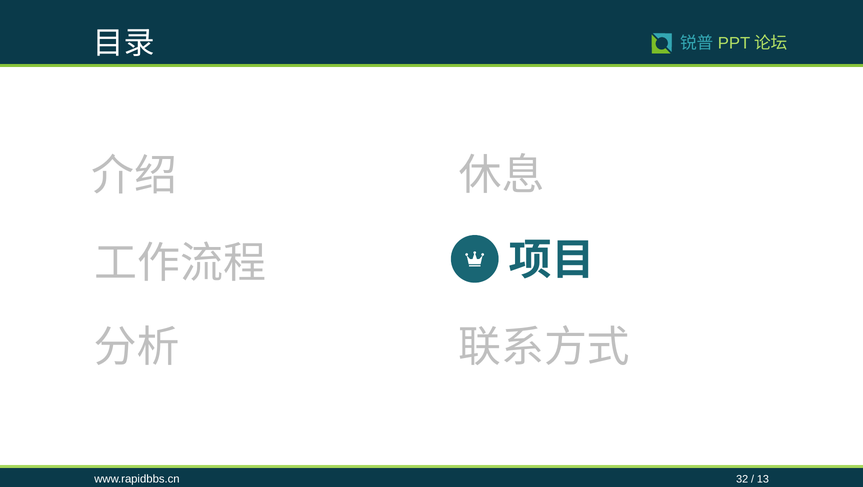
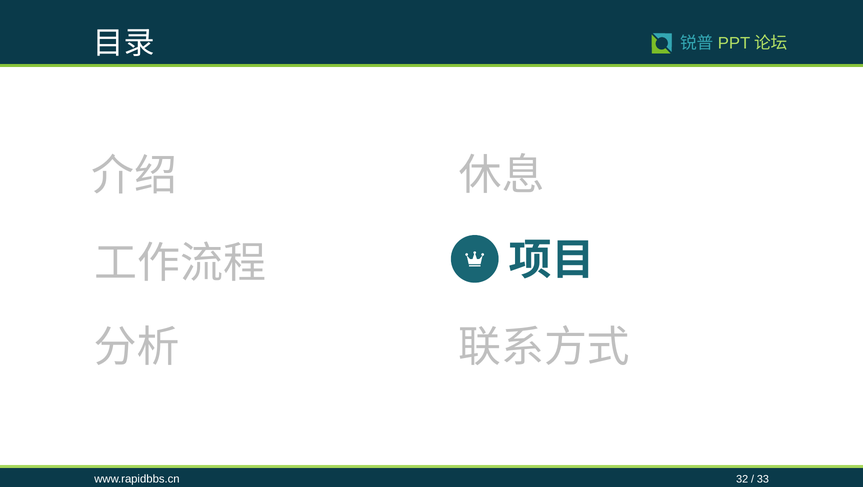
13: 13 -> 33 (763, 479)
